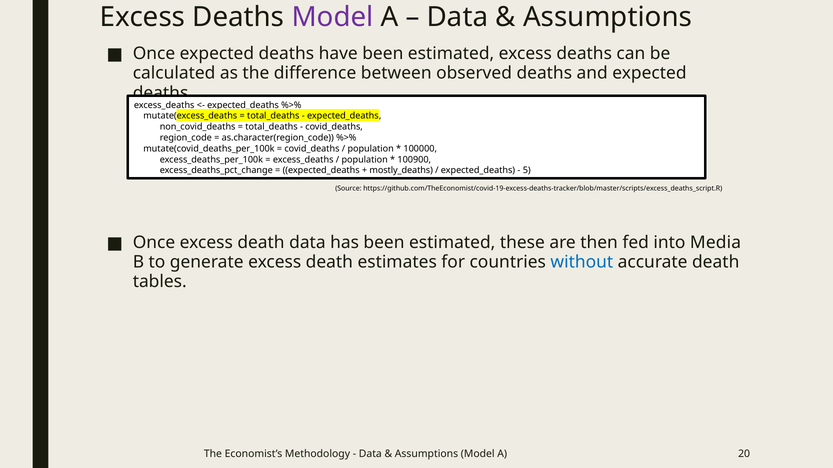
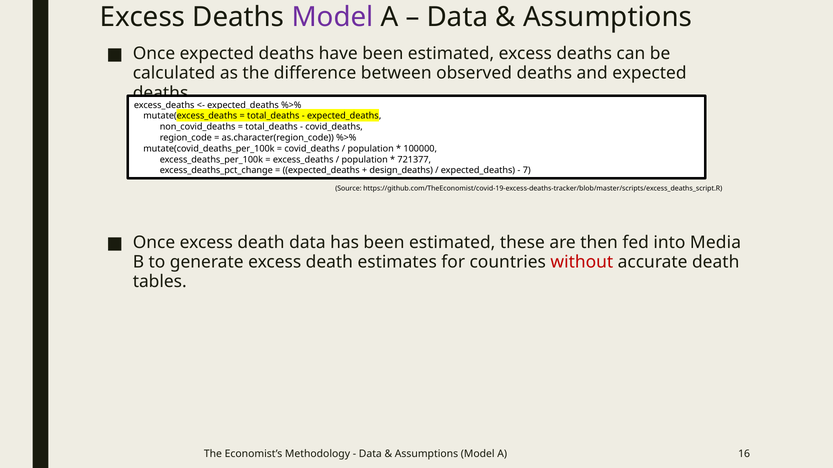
100900: 100900 -> 721377 (414, 160)
mostly_deaths: mostly_deaths -> design_deaths (401, 171)
5: 5 -> 7 (527, 171)
without colour: blue -> red (582, 263)
20: 20 -> 16 (744, 455)
